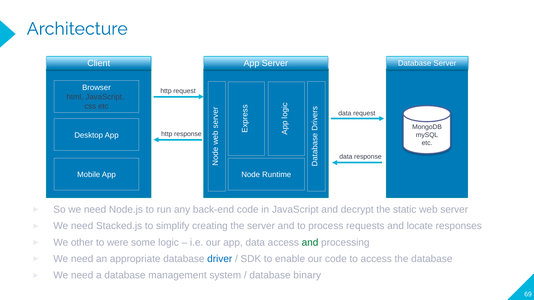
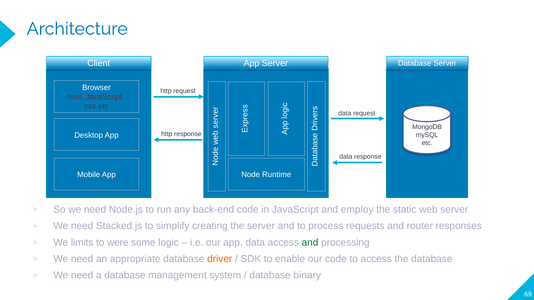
decrypt: decrypt -> employ (357, 210)
locate: locate -> router (420, 226)
other: other -> limits (82, 243)
driver colour: blue -> orange (220, 259)
